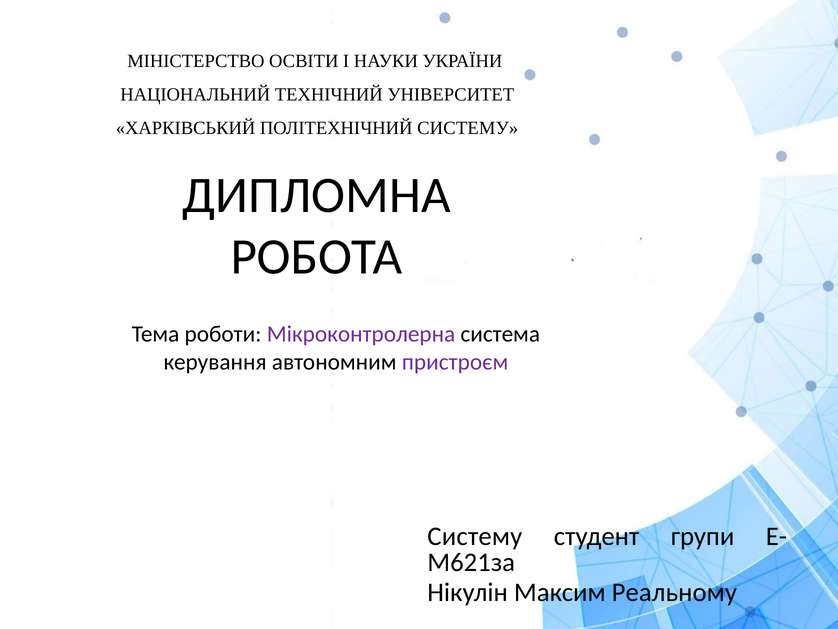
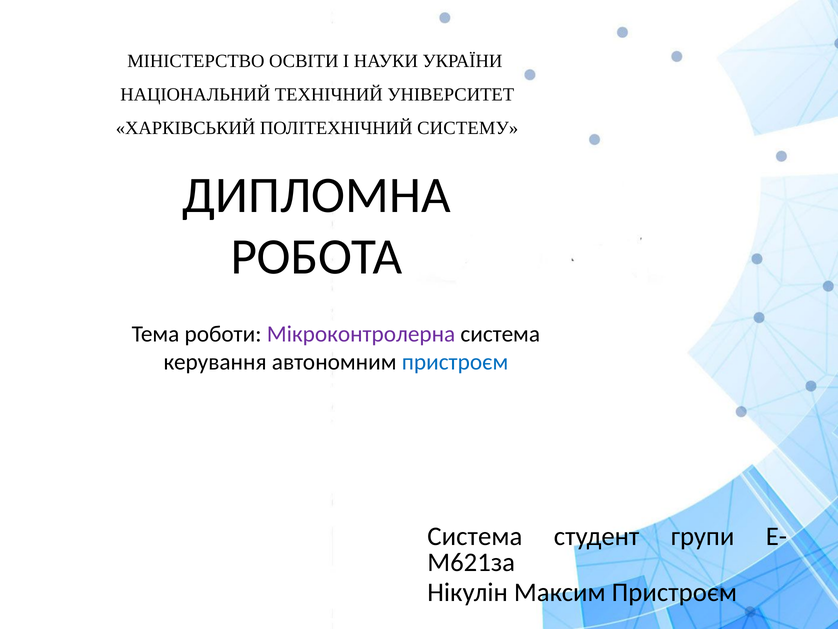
пристроєм colour: purple -> blue (455, 362)
Систему: Систему -> Система (475, 536)
Максим Реальному: Реальному -> Пристроєм (674, 592)
